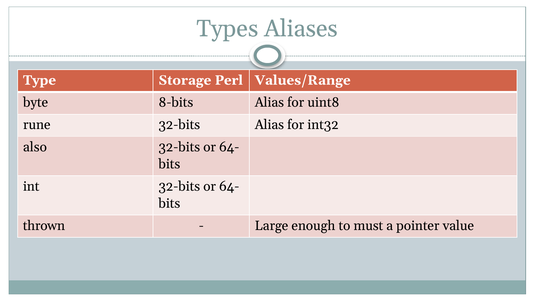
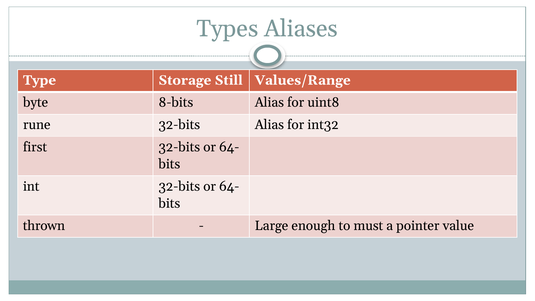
Perl: Perl -> Still (229, 80)
also: also -> first (35, 147)
